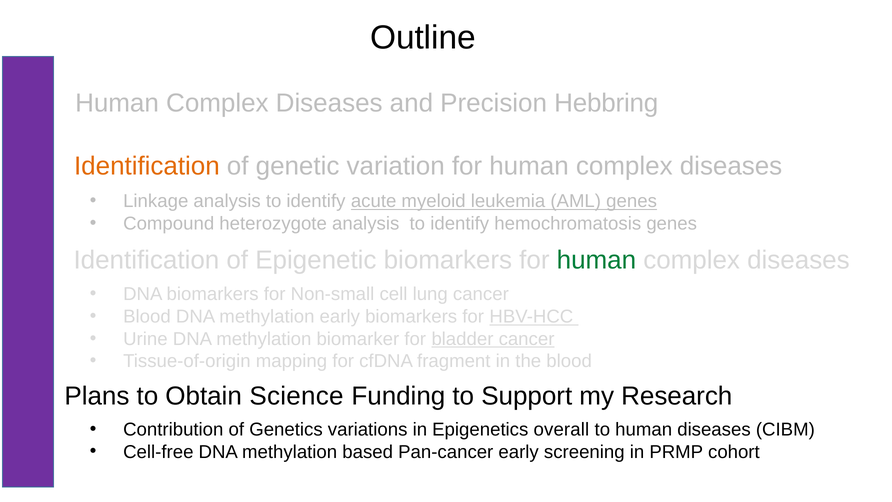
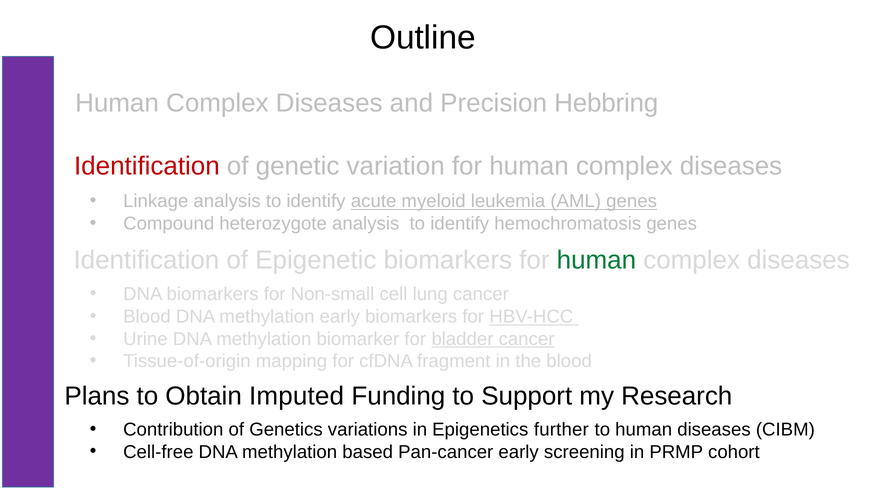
Identification colour: orange -> red (147, 166)
Science: Science -> Imputed (297, 396)
overall: overall -> further (561, 429)
